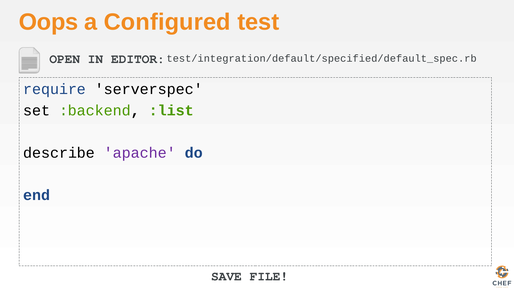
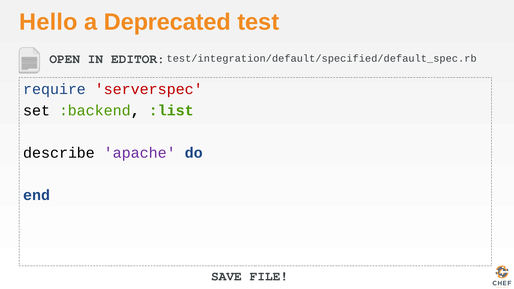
Oops: Oops -> Hello (48, 22)
Configured: Configured -> Deprecated (167, 22)
serverspec colour: black -> red (149, 89)
